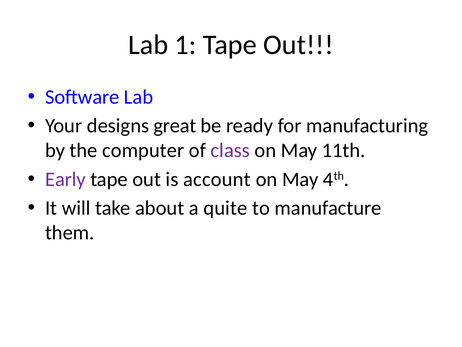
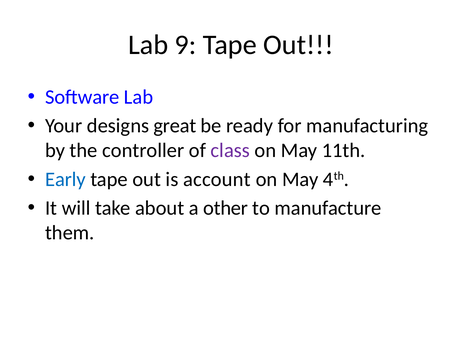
1: 1 -> 9 (186, 45)
computer: computer -> controller (143, 150)
Early colour: purple -> blue (65, 179)
quite: quite -> other (226, 208)
